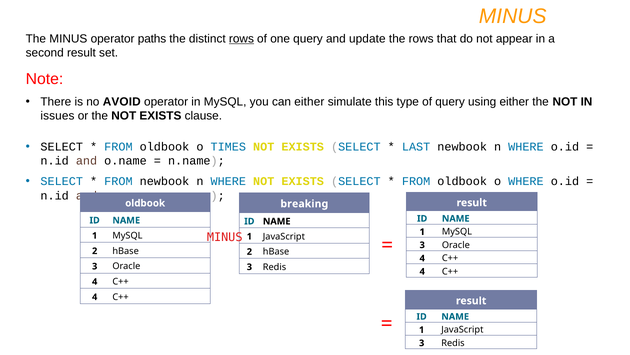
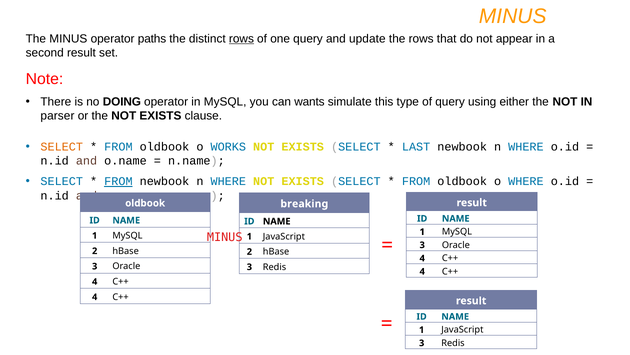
AVOID: AVOID -> DOING (122, 102)
can either: either -> wants (309, 102)
issues: issues -> parser (57, 116)
SELECT colour: black -> orange (62, 146)
TIMES: TIMES -> WORKS (228, 146)
FROM underline: none -> present (118, 181)
